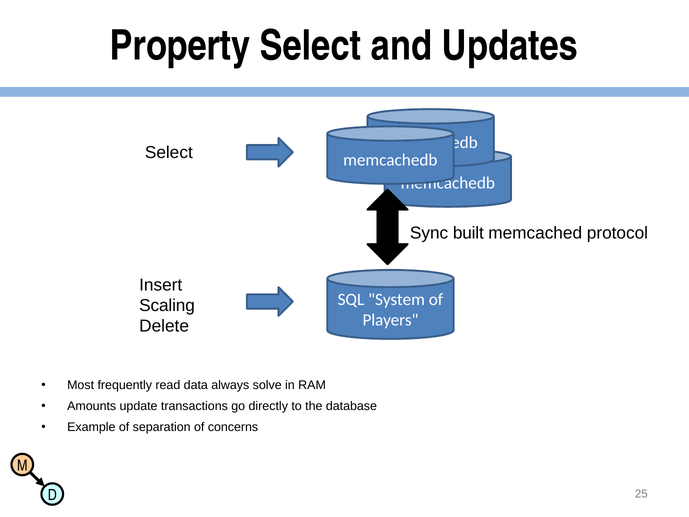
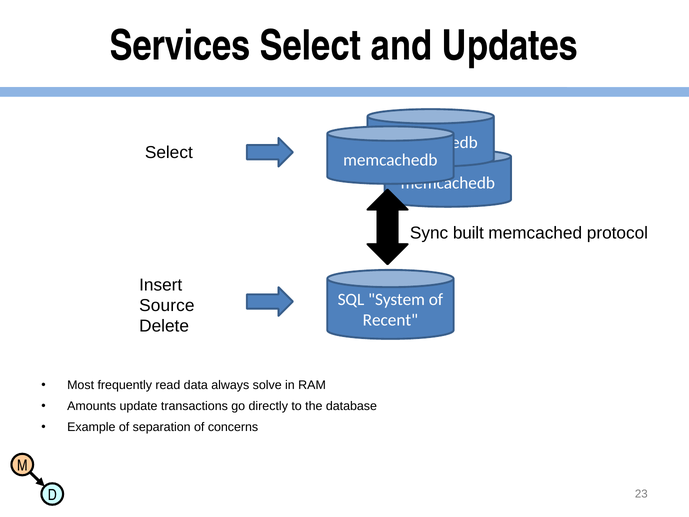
Property: Property -> Services (180, 46)
Scaling: Scaling -> Source (167, 305)
Players: Players -> Recent (390, 320)
25: 25 -> 23 (641, 493)
